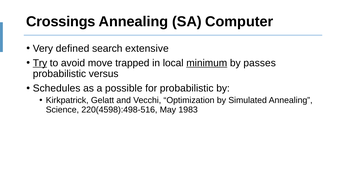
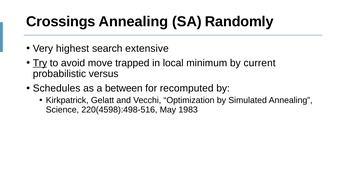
Computer: Computer -> Randomly (239, 22)
defined: defined -> highest (73, 48)
minimum underline: present -> none (207, 63)
passes: passes -> current (260, 63)
possible: possible -> between (124, 88)
for probabilistic: probabilistic -> recomputed (187, 88)
